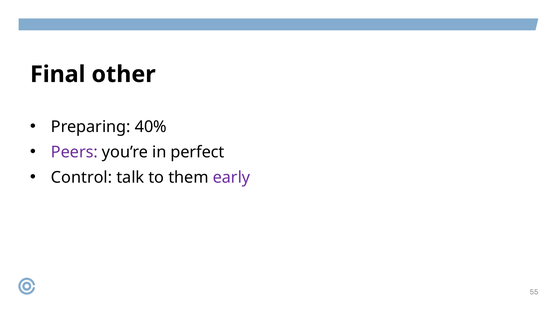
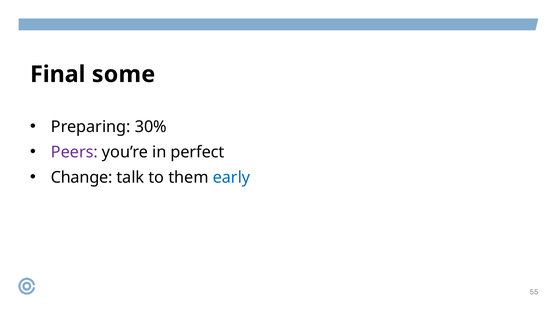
other: other -> some (124, 74)
40%: 40% -> 30% (151, 127)
Control: Control -> Change (82, 178)
early colour: purple -> blue (231, 178)
